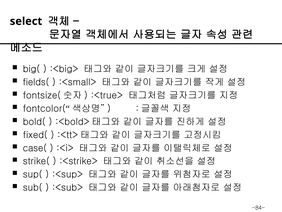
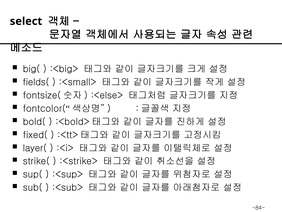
:<true>: :<true> -> :<else> (107, 95)
case(: case( -> layer( (35, 148)
